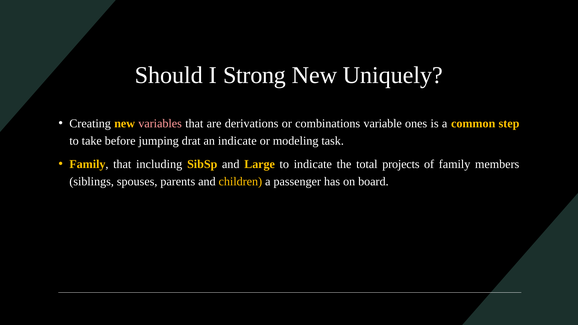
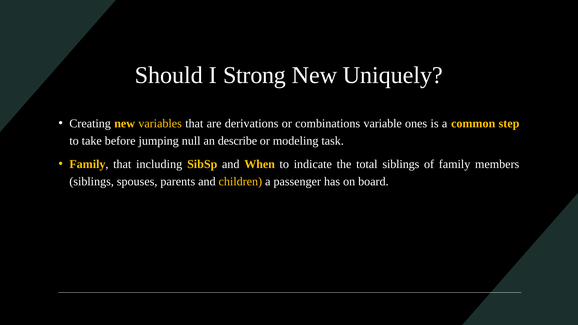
variables colour: pink -> yellow (160, 124)
drat: drat -> null (191, 141)
an indicate: indicate -> describe (237, 141)
Large: Large -> When (260, 164)
total projects: projects -> siblings (401, 164)
